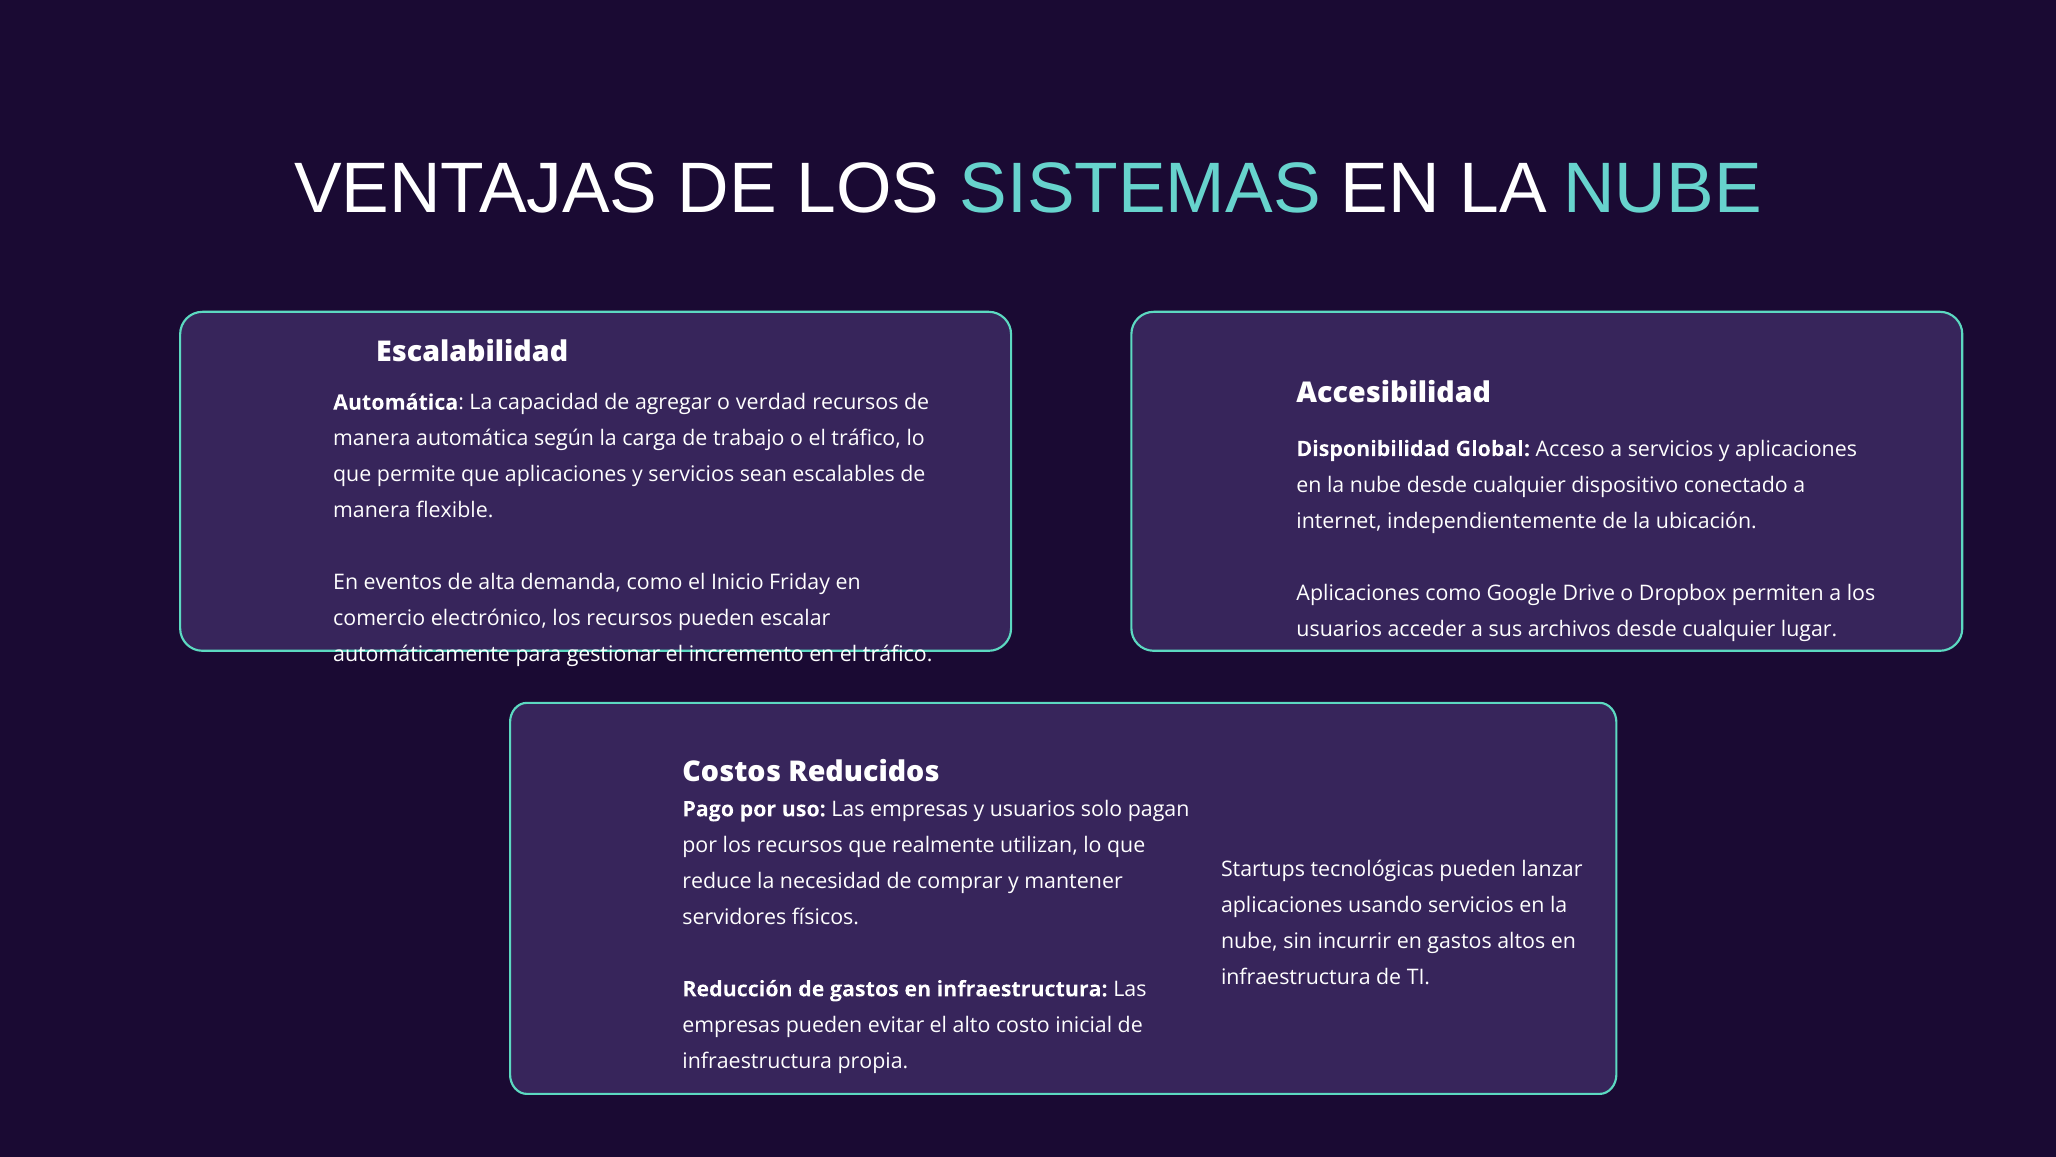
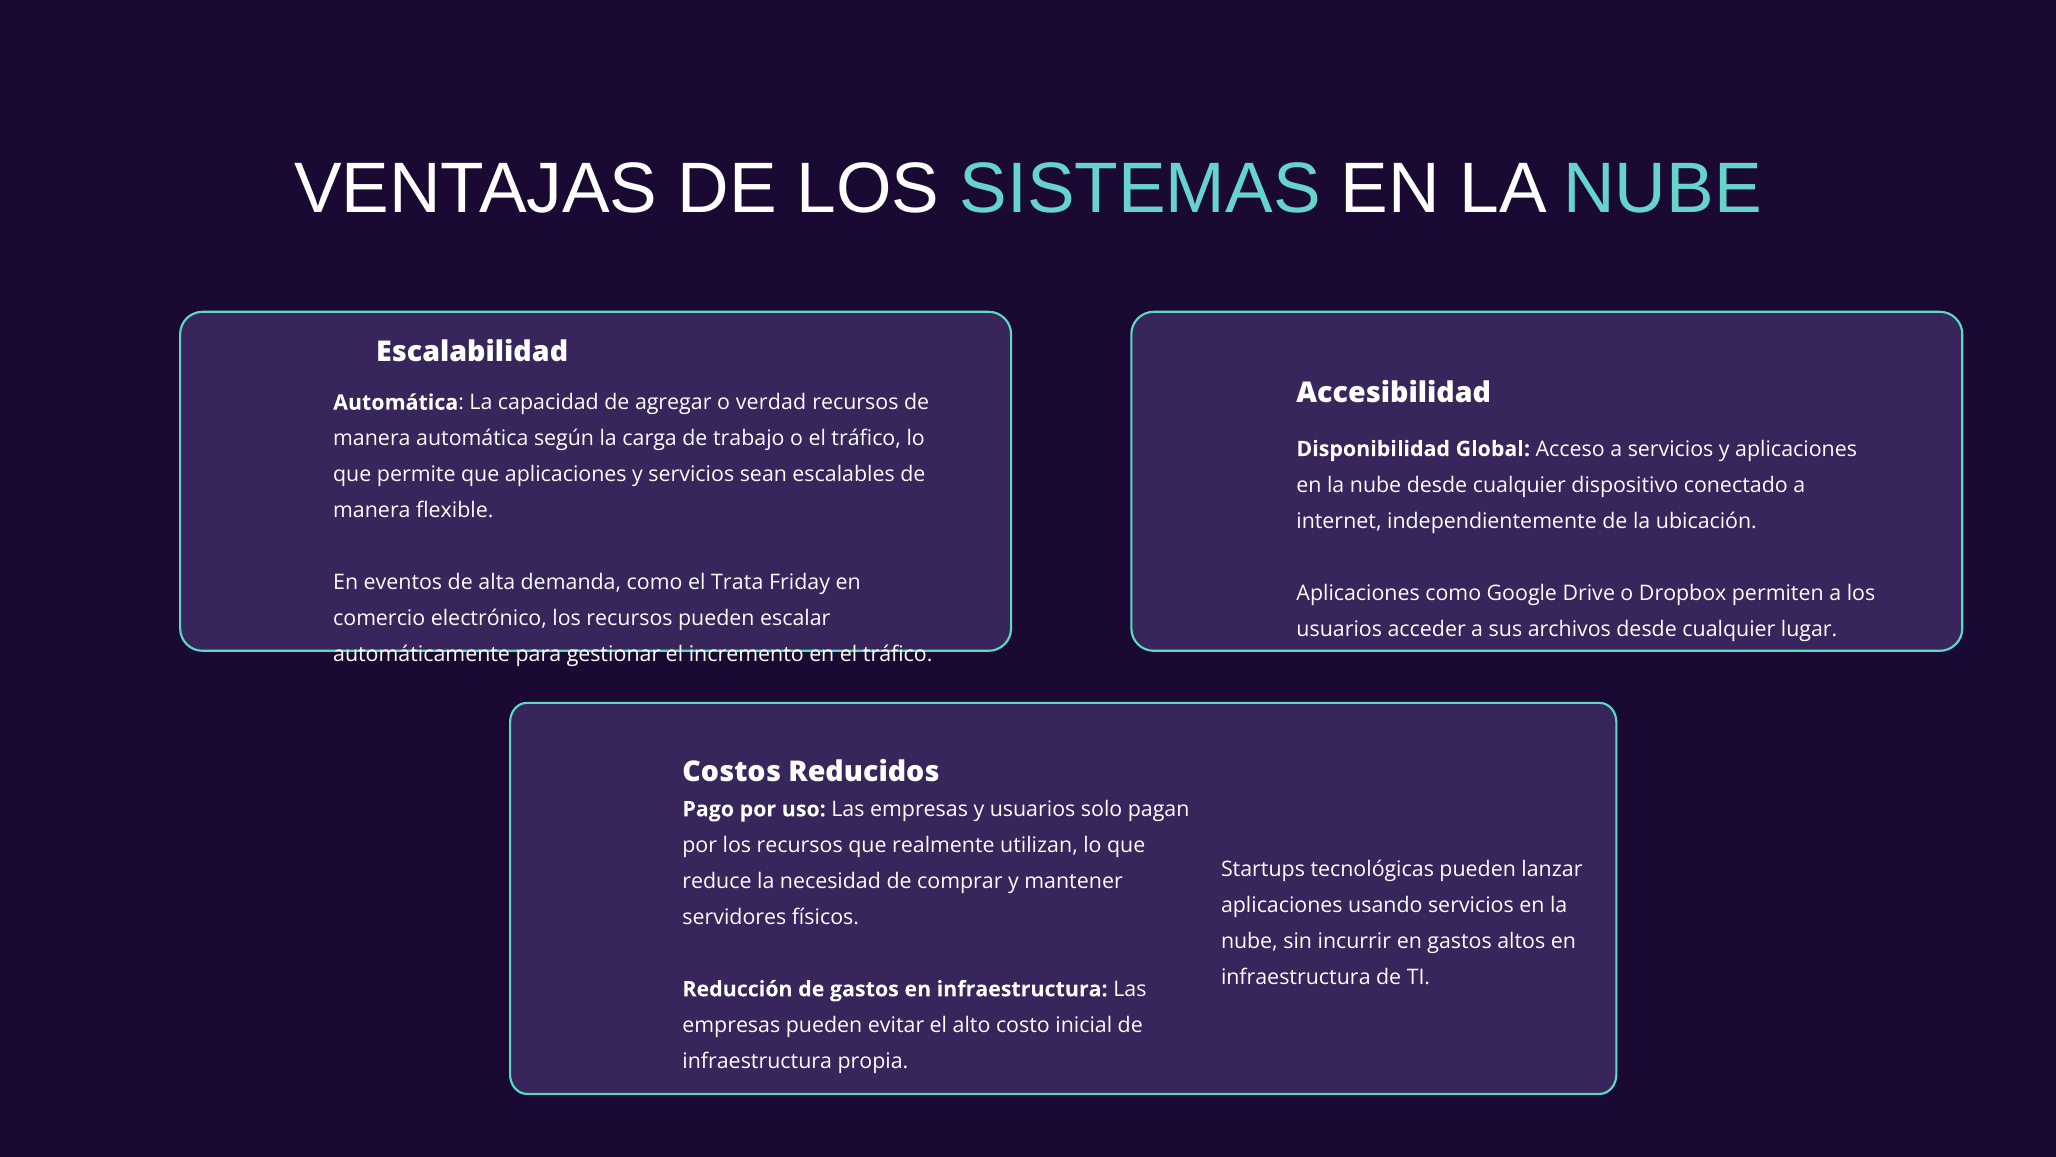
Inicio: Inicio -> Trata (737, 582)
